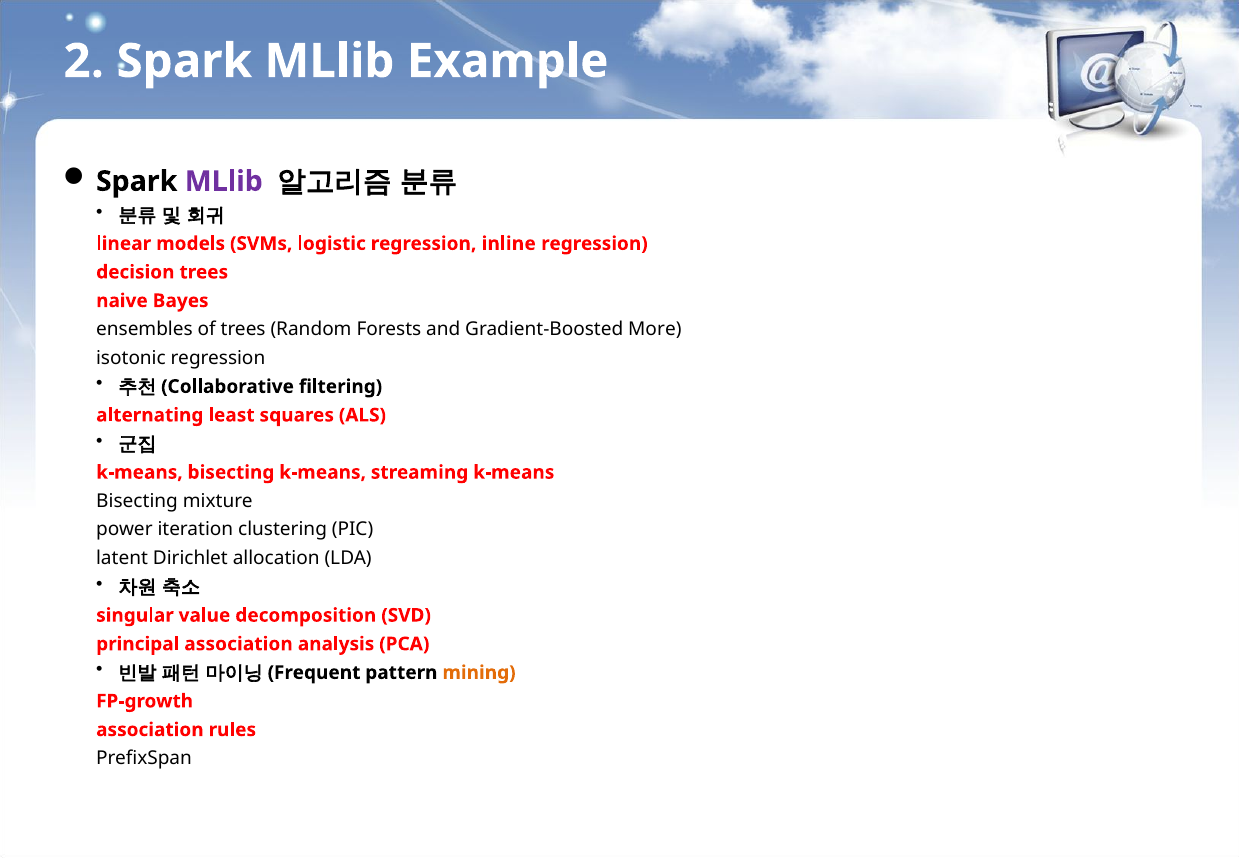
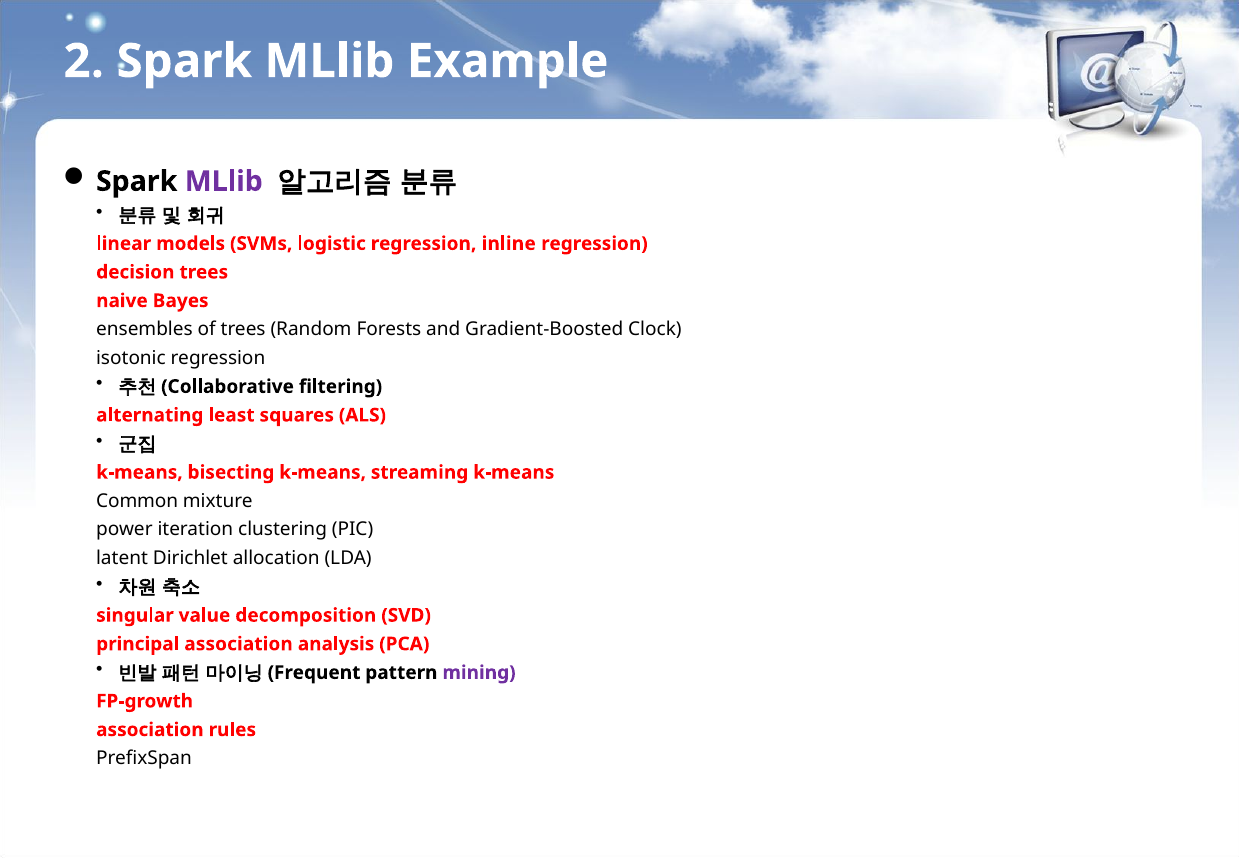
More: More -> Clock (655, 329)
Bisecting: Bisecting -> Common (137, 501)
mining colour: orange -> purple (479, 672)
